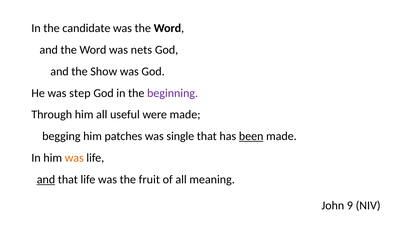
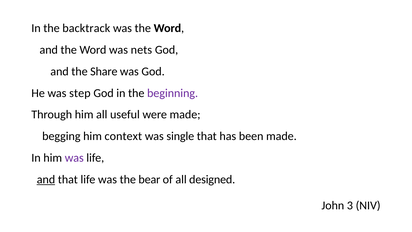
candidate: candidate -> backtrack (86, 28)
Show: Show -> Share (104, 71)
patches: patches -> context (123, 136)
been underline: present -> none (251, 136)
was colour: orange -> purple (74, 158)
fruit: fruit -> bear (149, 179)
meaning: meaning -> designed (212, 179)
9: 9 -> 3 (350, 205)
